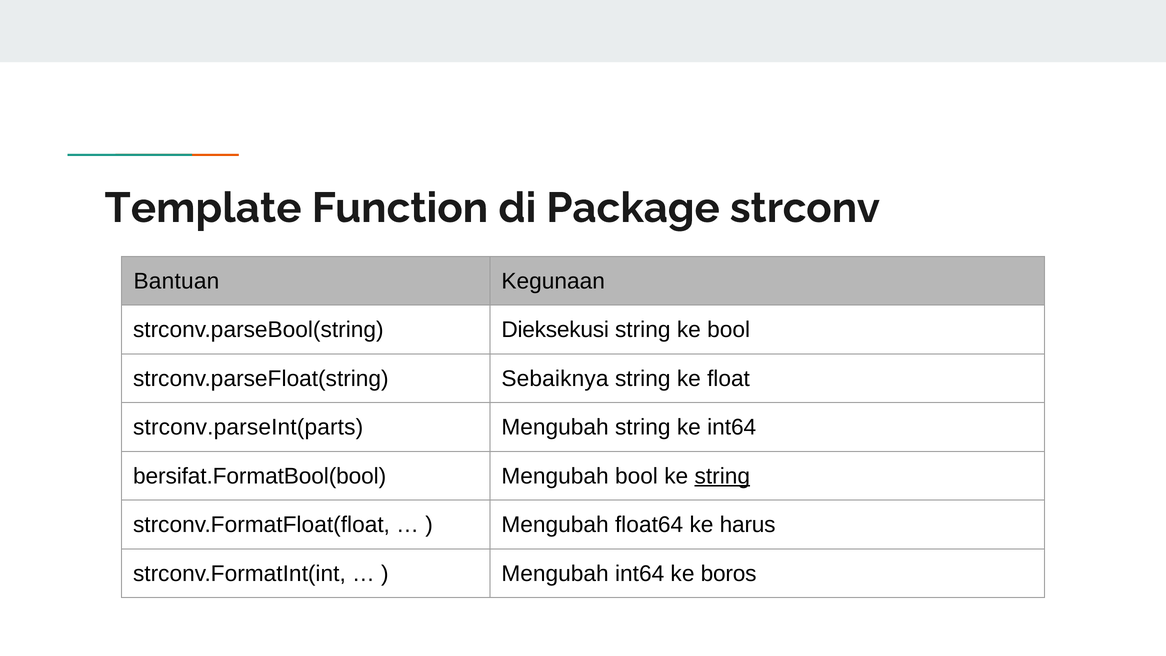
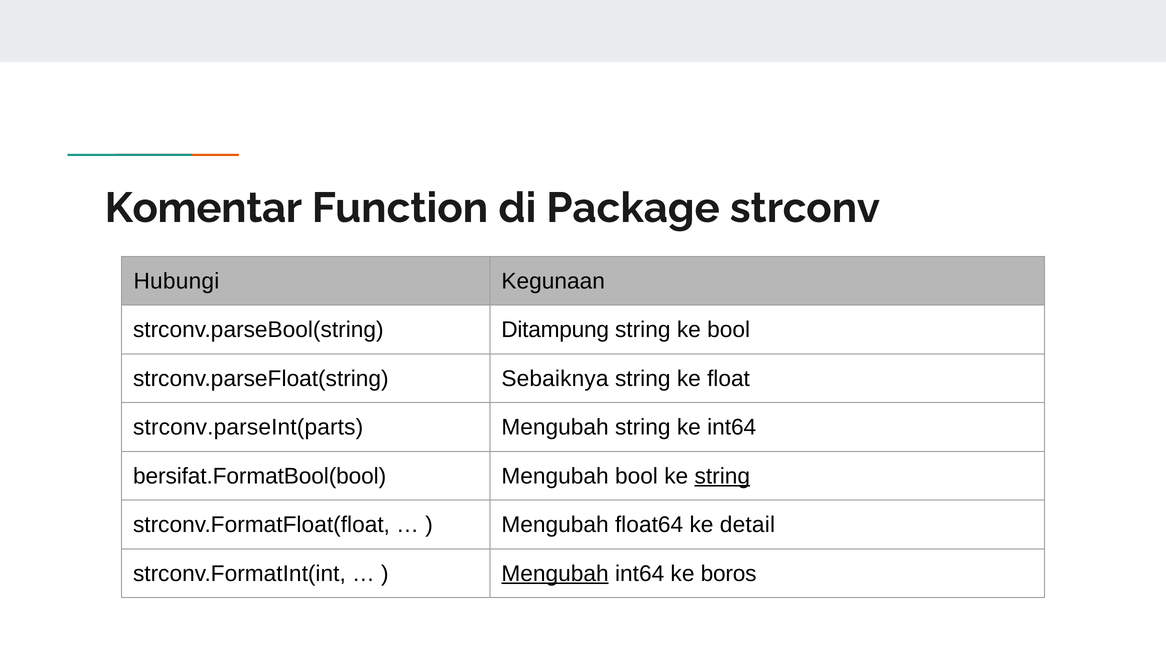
Template: Template -> Komentar (203, 208)
Bantuan: Bantuan -> Hubungi (176, 281)
Dieksekusi: Dieksekusi -> Ditampung (555, 330)
harus: harus -> detail (747, 525)
Mengubah underline: none -> present (555, 574)
